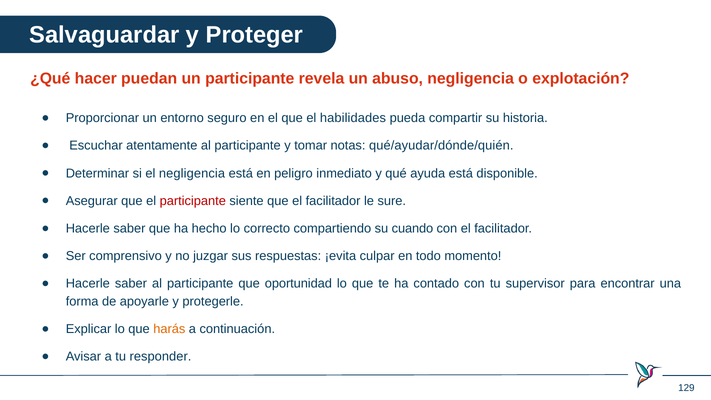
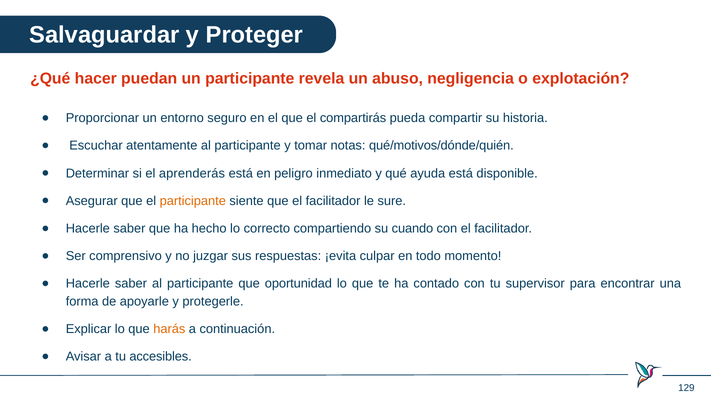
habilidades: habilidades -> compartirás (353, 118)
qué/ayudar/dónde/quién: qué/ayudar/dónde/quién -> qué/motivos/dónde/quién (441, 146)
el negligencia: negligencia -> aprenderás (192, 173)
participante colour: red -> orange (193, 201)
responder: responder -> accesibles (161, 357)
